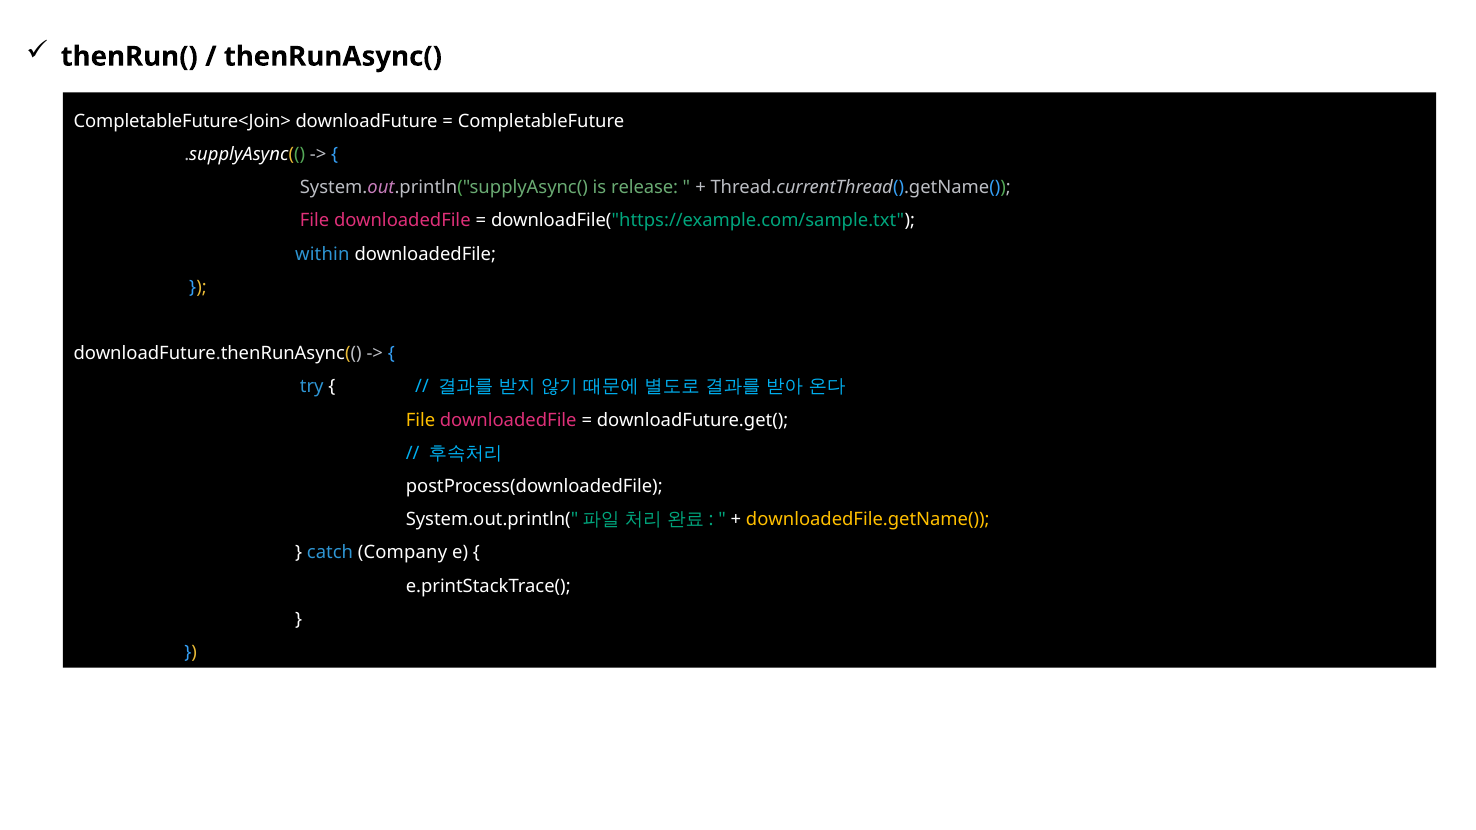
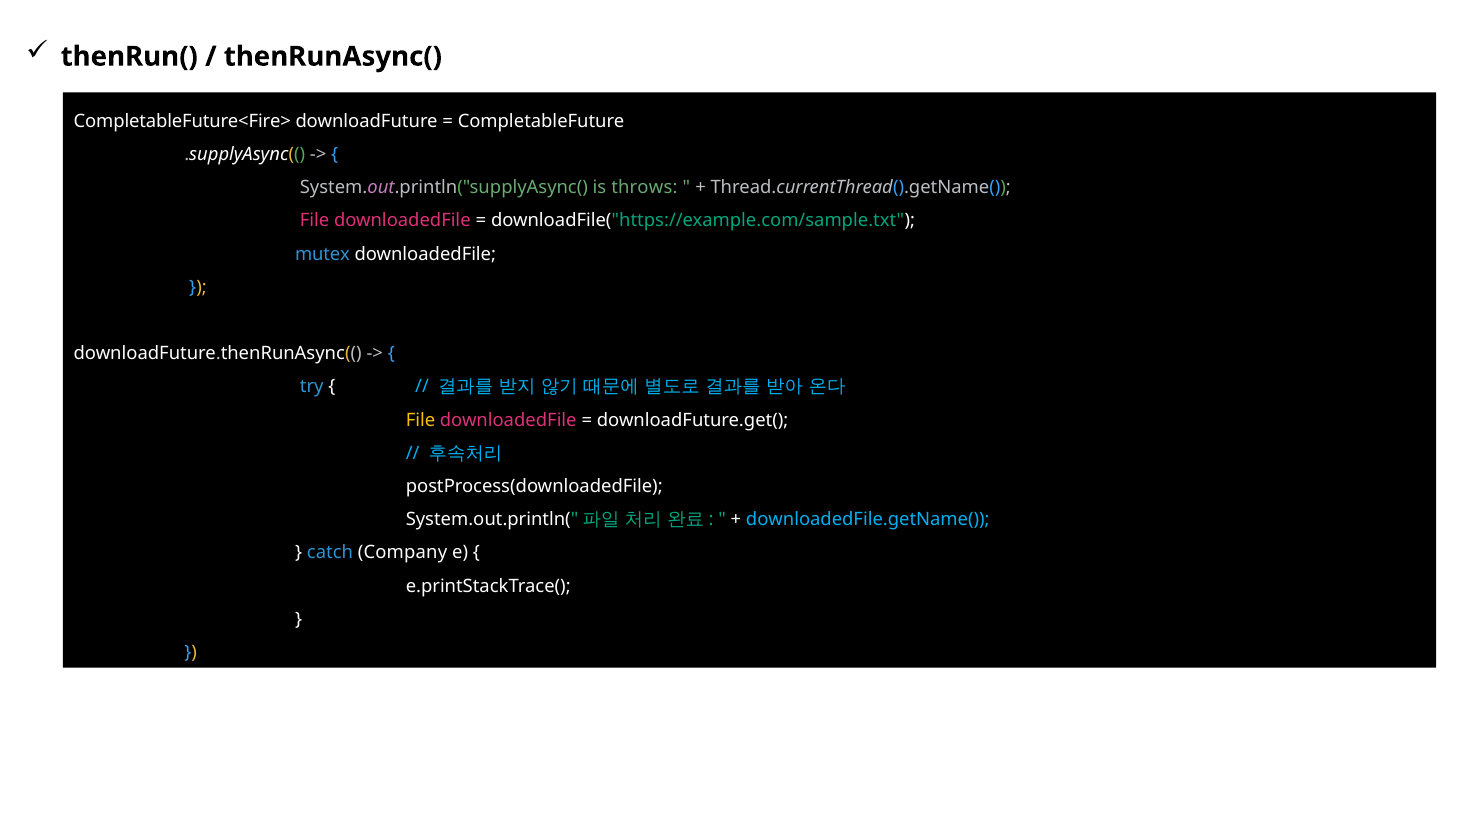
CompletableFuture<Join>: CompletableFuture<Join> -> CompletableFuture<Fire> (182, 121)
release: release -> throws (644, 188)
within: within -> mutex (322, 254)
downloadedFile.getName( colour: yellow -> light blue (868, 520)
